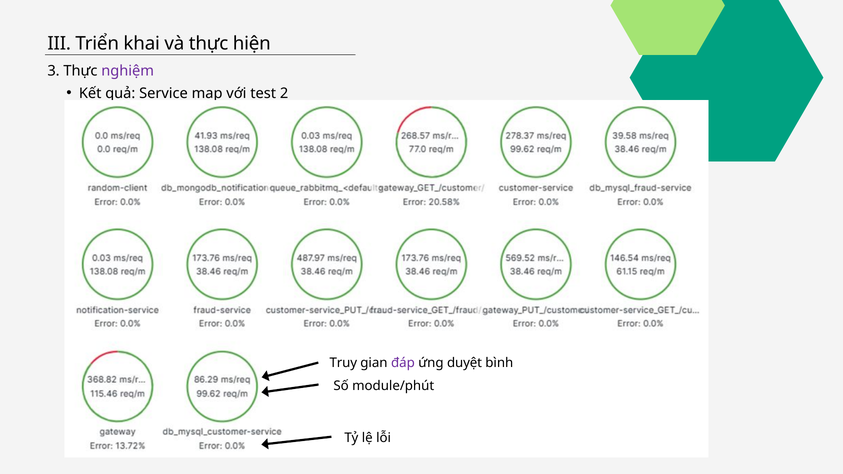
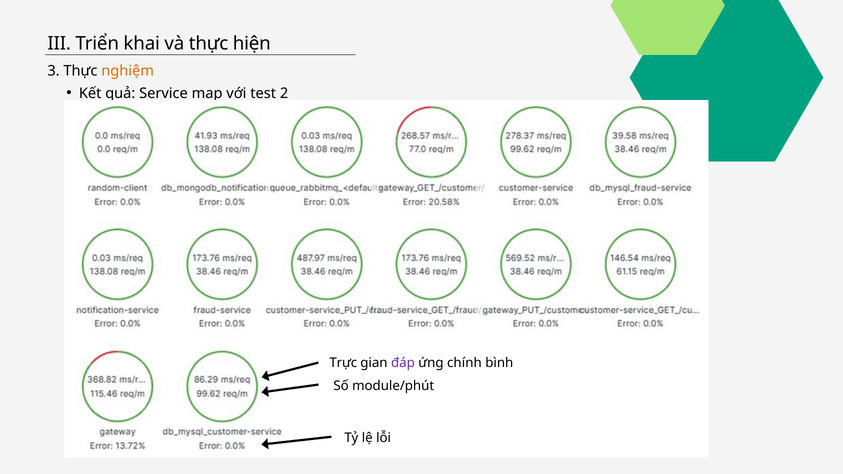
nghiệm colour: purple -> orange (128, 71)
Truy: Truy -> Trực (343, 363)
duyệt: duyệt -> chính (464, 363)
